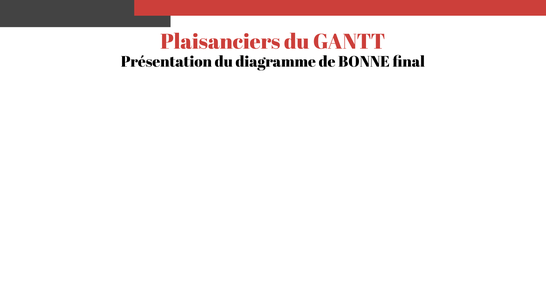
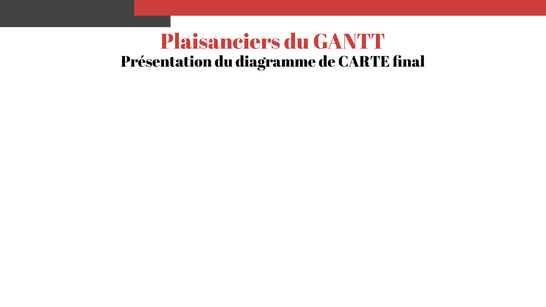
BONNE: BONNE -> CARTE (364, 62)
